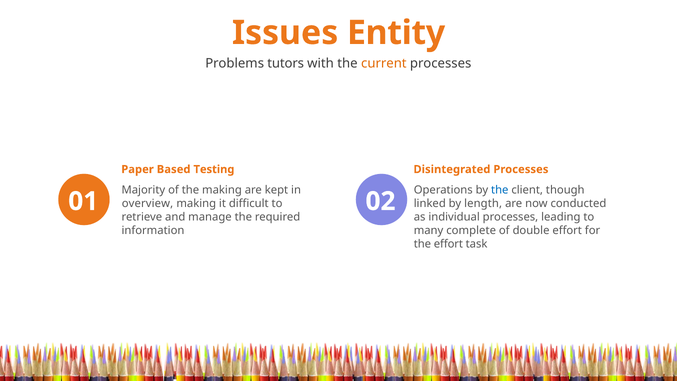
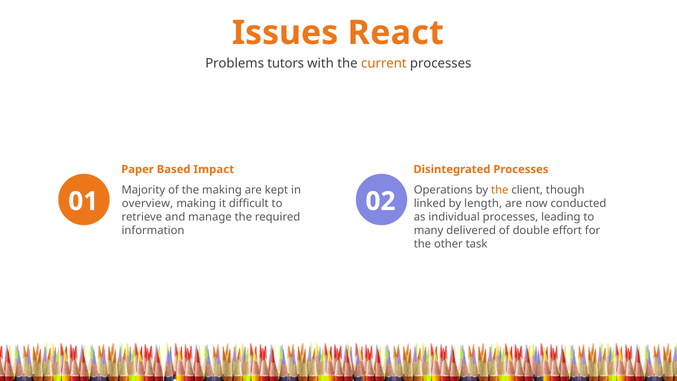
Entity: Entity -> React (396, 33)
Testing: Testing -> Impact (214, 169)
the colour: blue -> orange (500, 190)
complete: complete -> delivered (471, 230)
the effort: effort -> other (448, 244)
